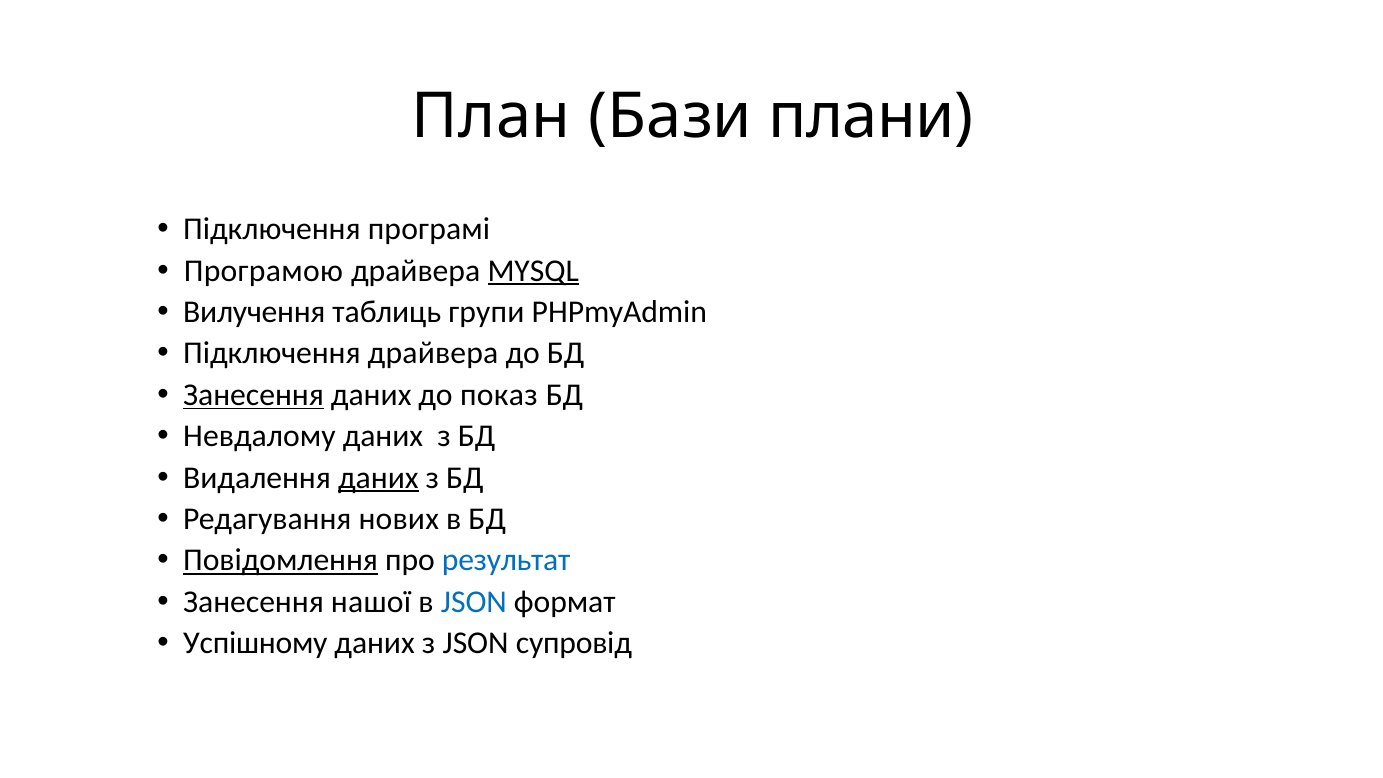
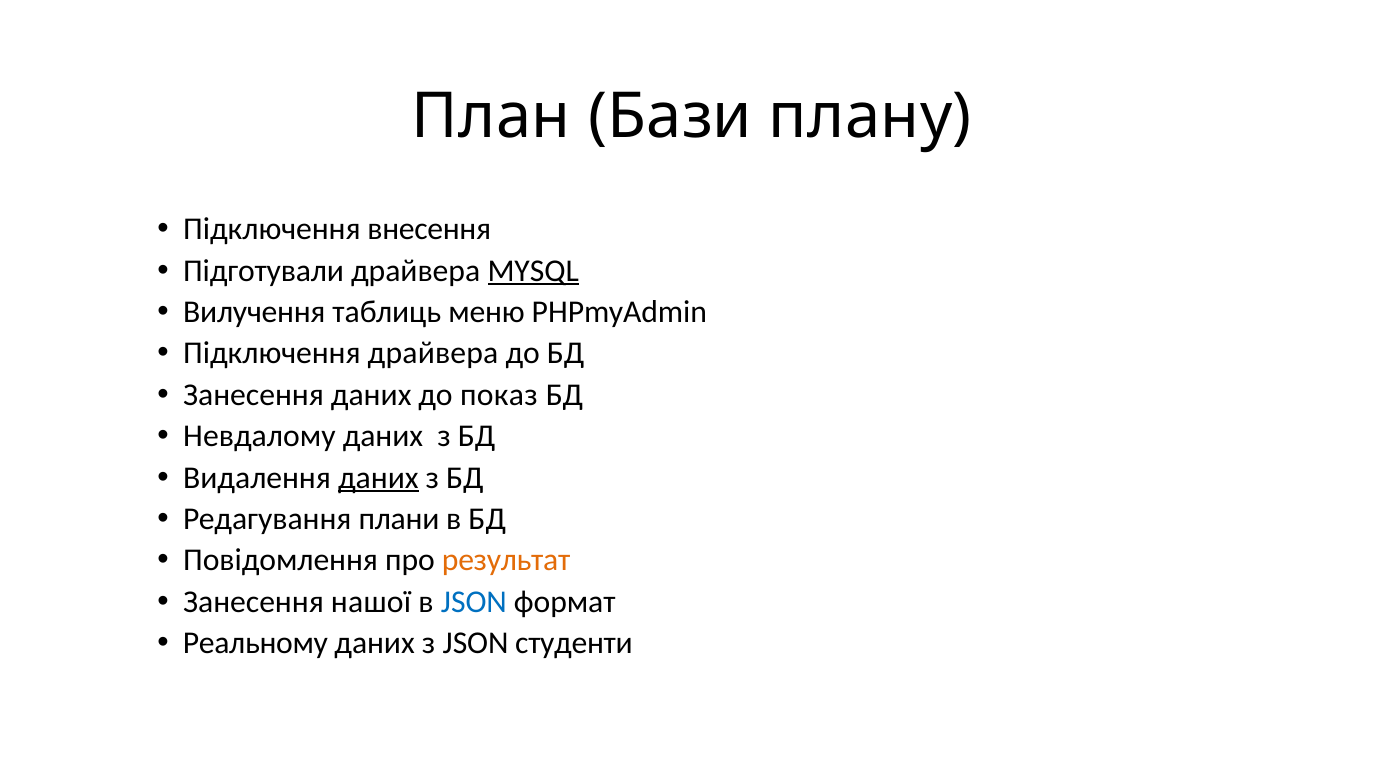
плани: плани -> плану (870, 116)
програмі: програмі -> внесення (429, 229)
Програмою: Програмою -> Підготували (264, 271)
групи: групи -> меню (487, 312)
Занесення underline: present -> none (254, 395)
нових: нових -> плани (399, 519)
Повідомлення underline: present -> none (281, 560)
результат colour: blue -> orange (506, 560)
Успішному: Успішному -> Реальному (255, 643)
супровід: супровід -> студенти (574, 643)
